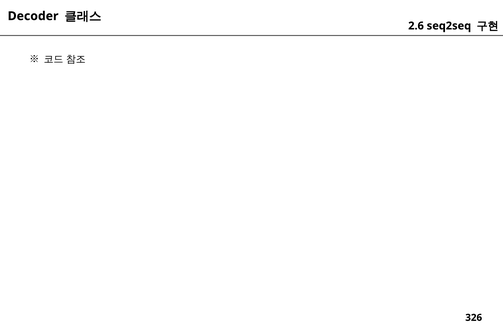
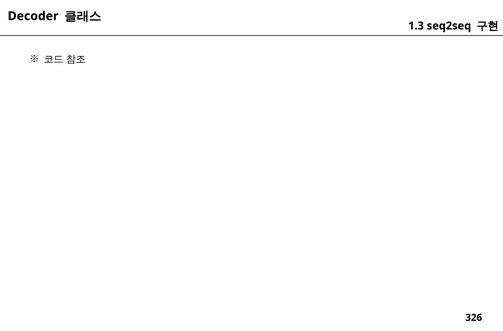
2.6: 2.6 -> 1.3 (416, 26)
